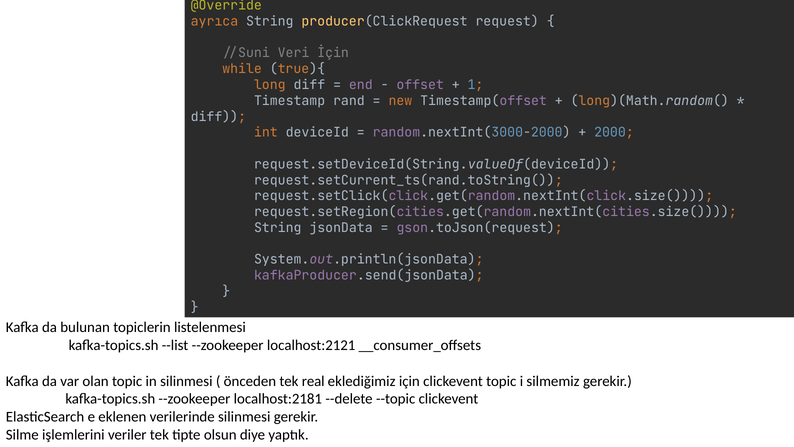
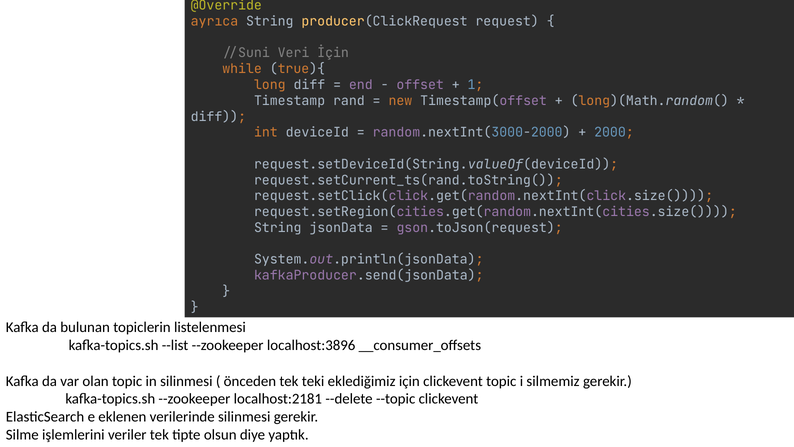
localhost:2121: localhost:2121 -> localhost:3896 (311, 345)
real: real -> teki (313, 381)
